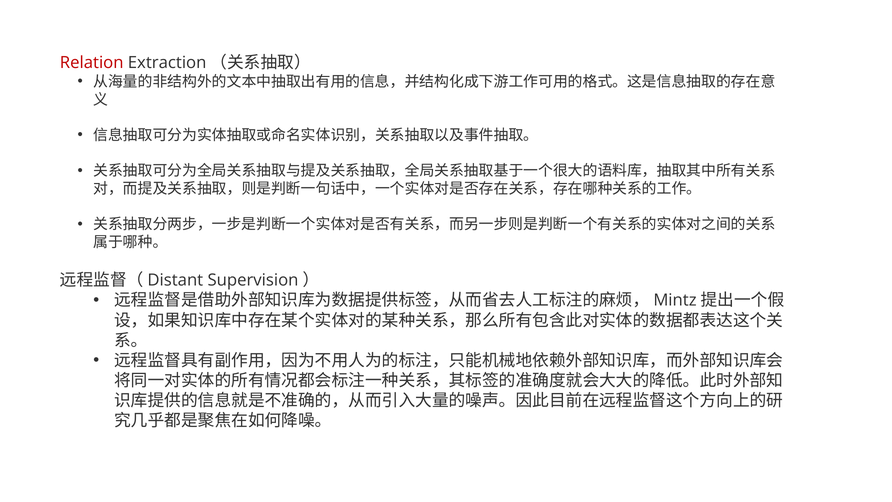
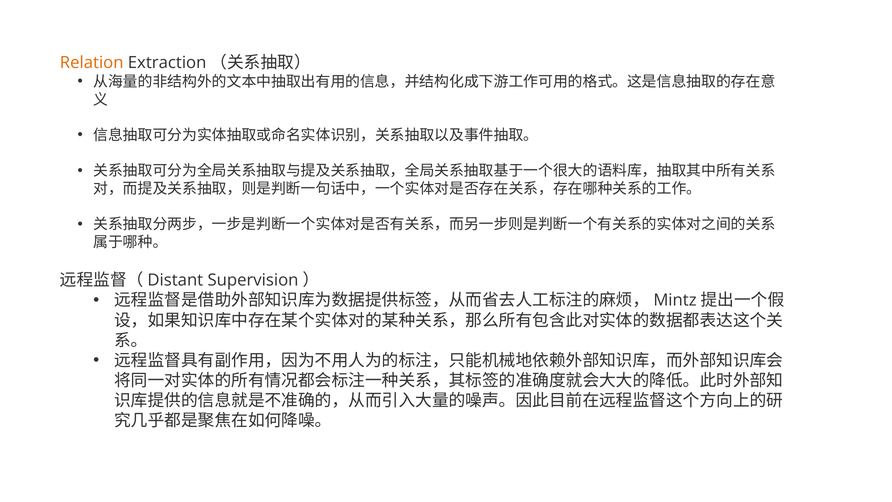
Relation colour: red -> orange (92, 63)
